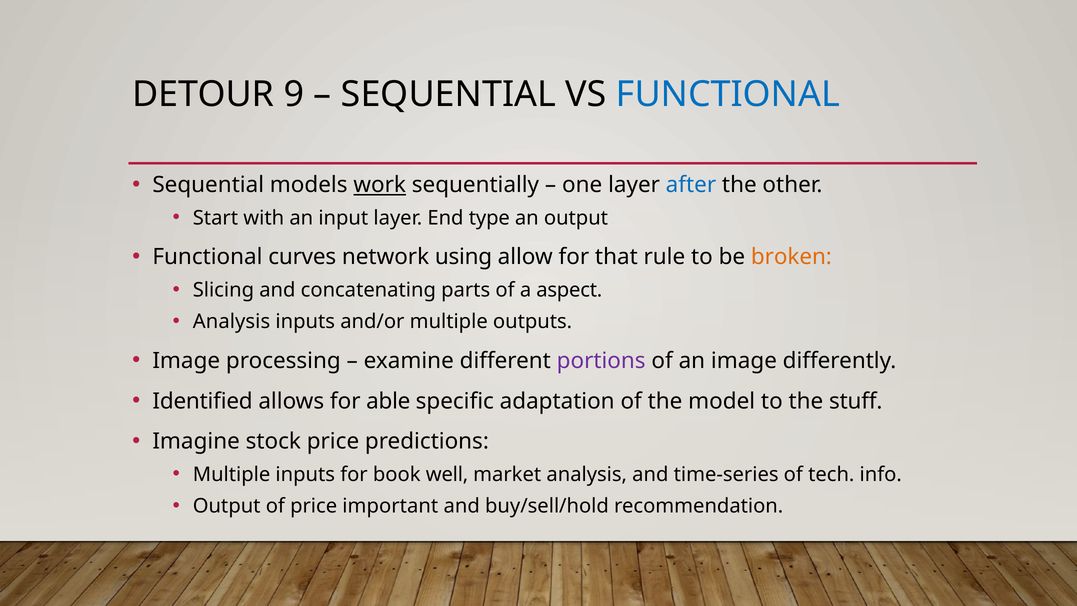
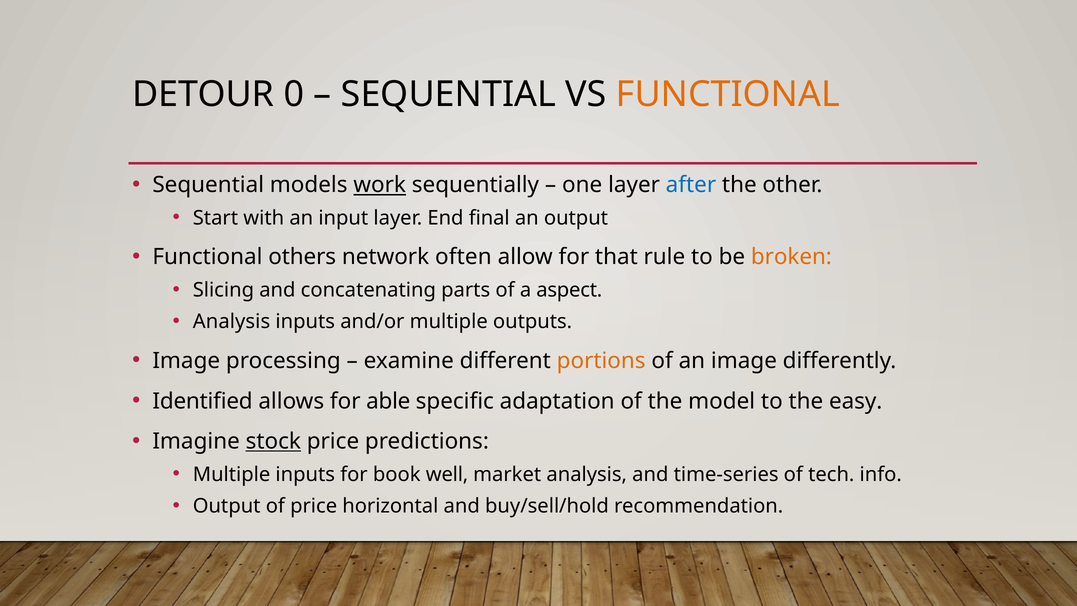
9: 9 -> 0 (294, 94)
FUNCTIONAL colour: blue -> orange (728, 94)
type: type -> final (489, 218)
curves: curves -> others (302, 257)
using: using -> often (463, 257)
portions colour: purple -> orange (601, 361)
stuff: stuff -> easy (856, 401)
stock underline: none -> present (273, 441)
important: important -> horizontal (390, 506)
